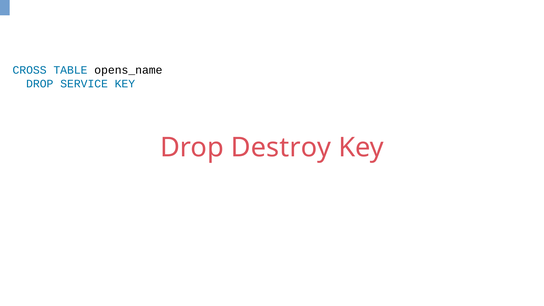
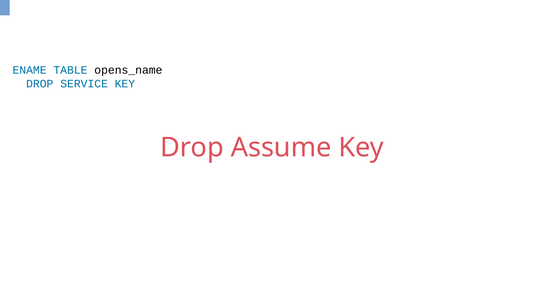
CROSS: CROSS -> ENAME (30, 70)
Destroy: Destroy -> Assume (281, 148)
